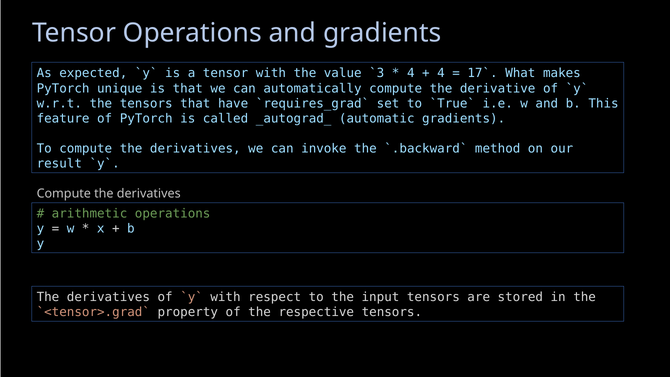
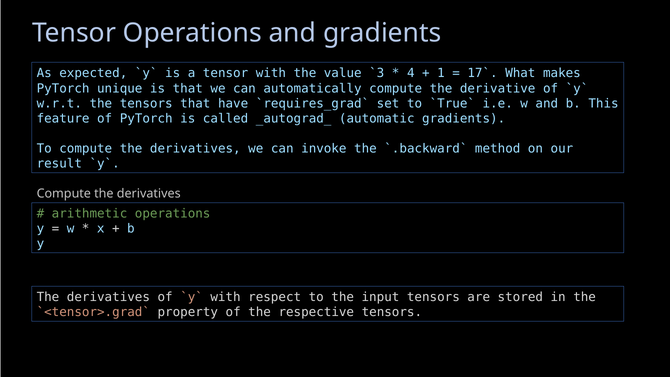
4: 4 -> 1 (441, 73)
